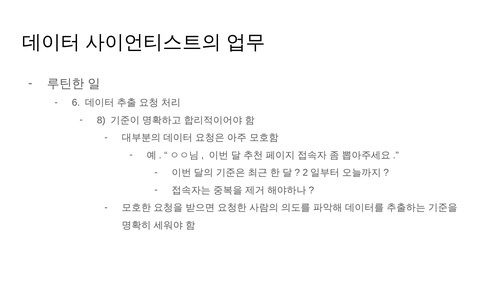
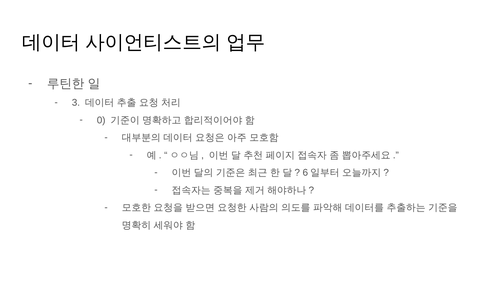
6: 6 -> 3 (76, 103)
8: 8 -> 0 (101, 120)
2: 2 -> 6 (305, 173)
